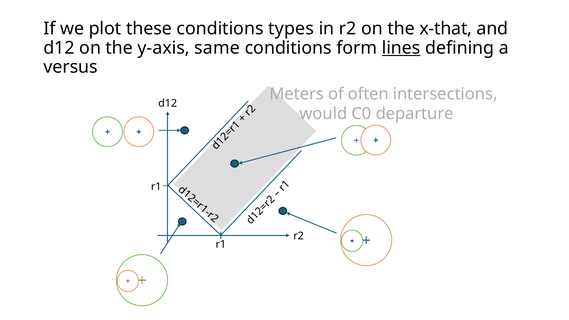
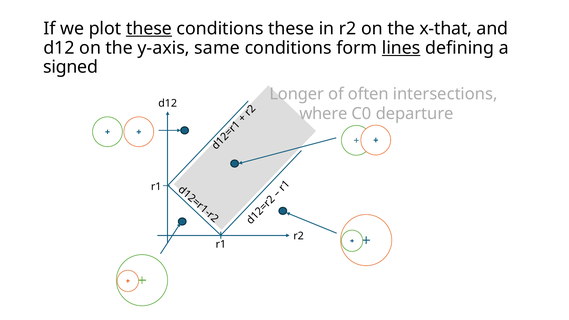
these underline: none -> present (149, 29)
conditions types: types -> these (291, 29)
versus: versus -> signed (71, 67)
Meters: Meters -> Longer (297, 94)
would: would -> where (323, 114)
